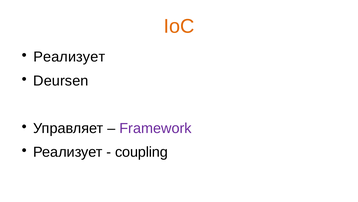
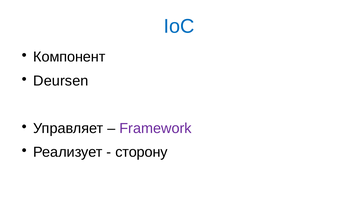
IoC colour: orange -> blue (179, 26)
Реализует: Реализует -> Компонент (69, 57)
coupling: coupling -> сторону (141, 152)
